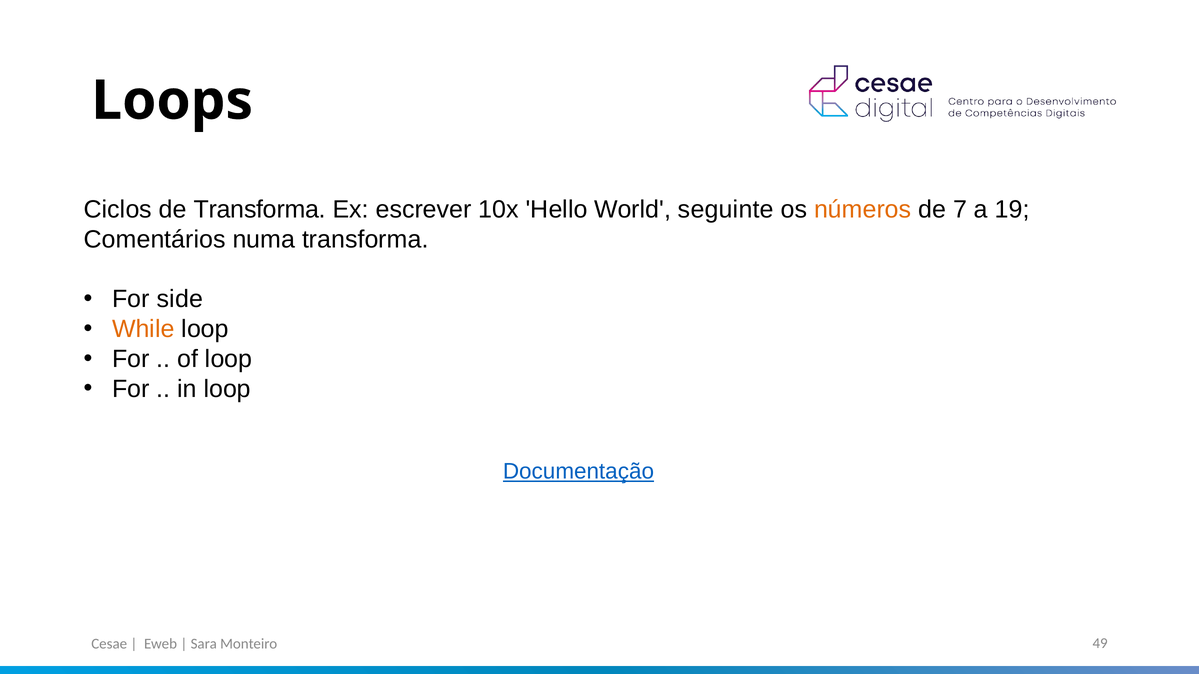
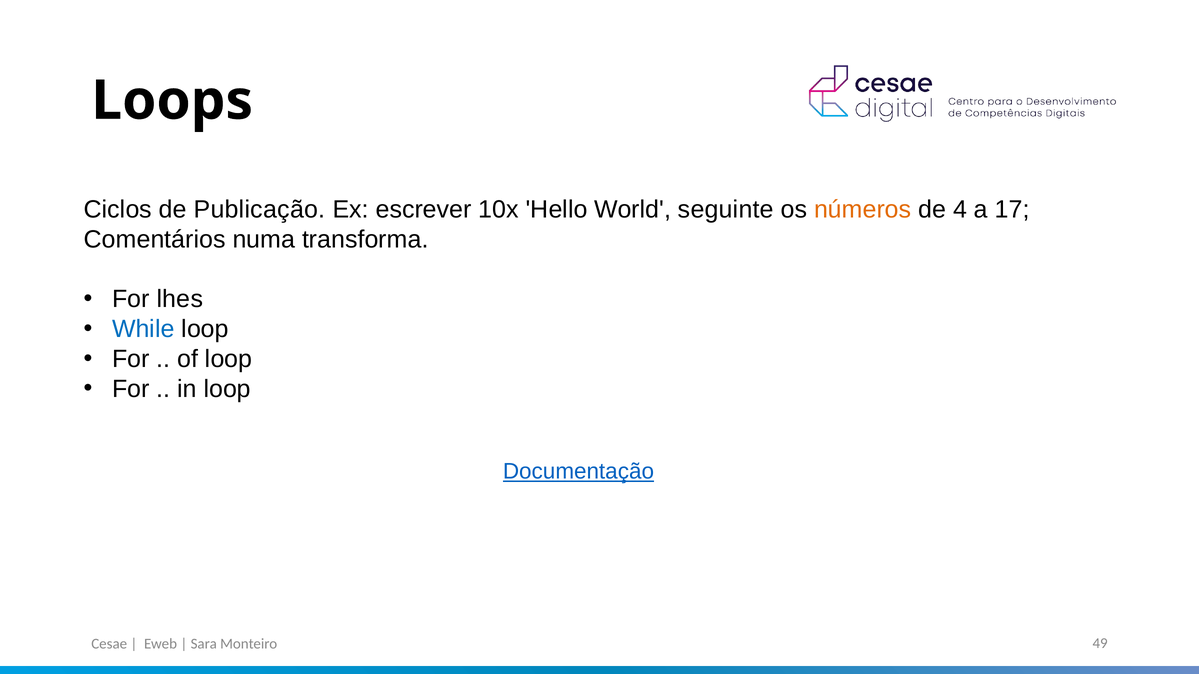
de Transforma: Transforma -> Publicação (259, 209)
7: 7 -> 4 (960, 209)
19: 19 -> 17 (1012, 209)
side: side -> lhes (180, 299)
While colour: orange -> blue (143, 329)
